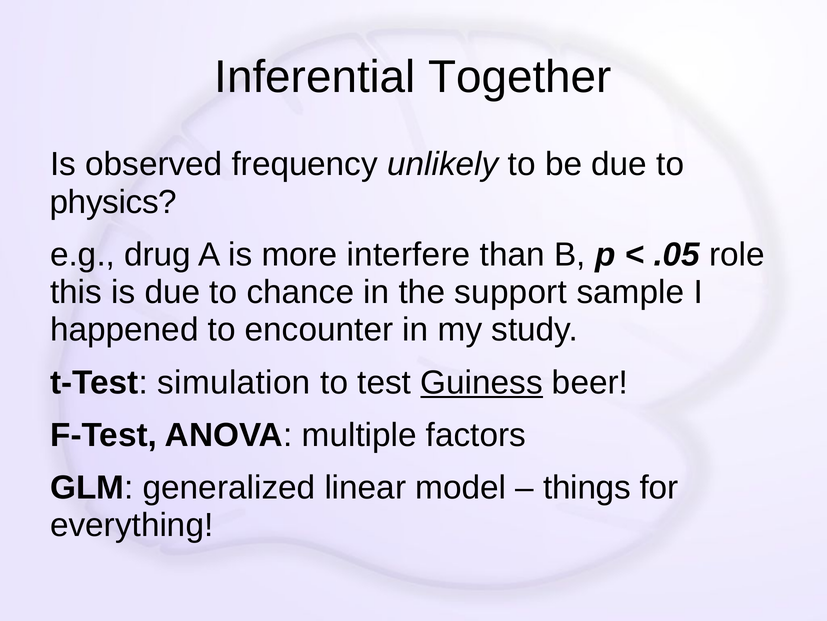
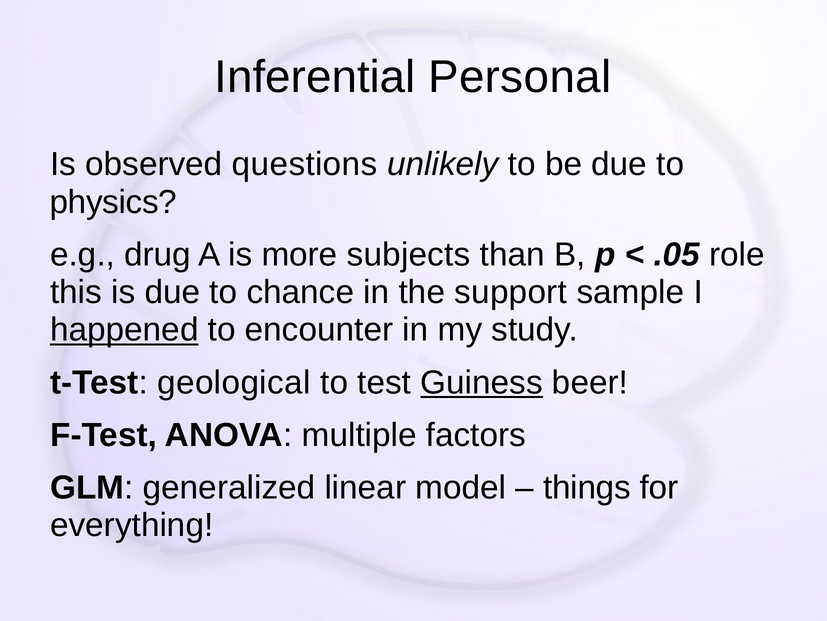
Together: Together -> Personal (520, 77)
frequency: frequency -> questions (305, 164)
interfere: interfere -> subjects (409, 254)
happened underline: none -> present (124, 330)
simulation: simulation -> geological (234, 382)
